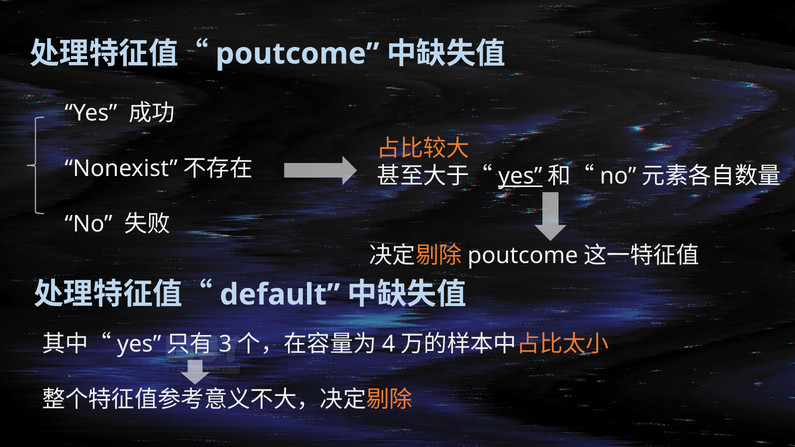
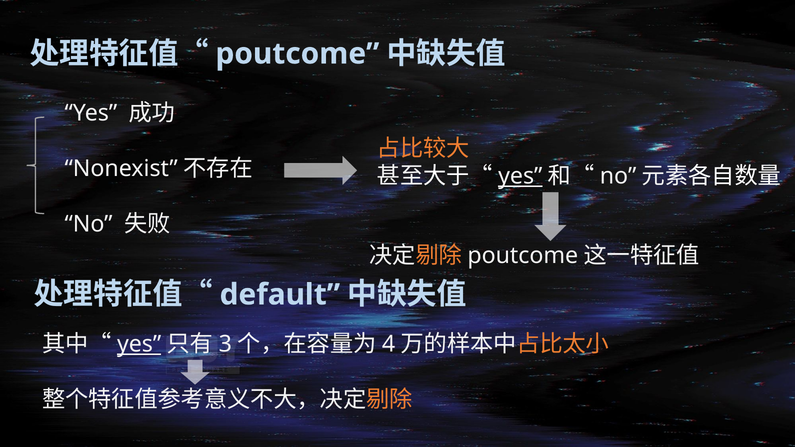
yes underline: none -> present (139, 344)
